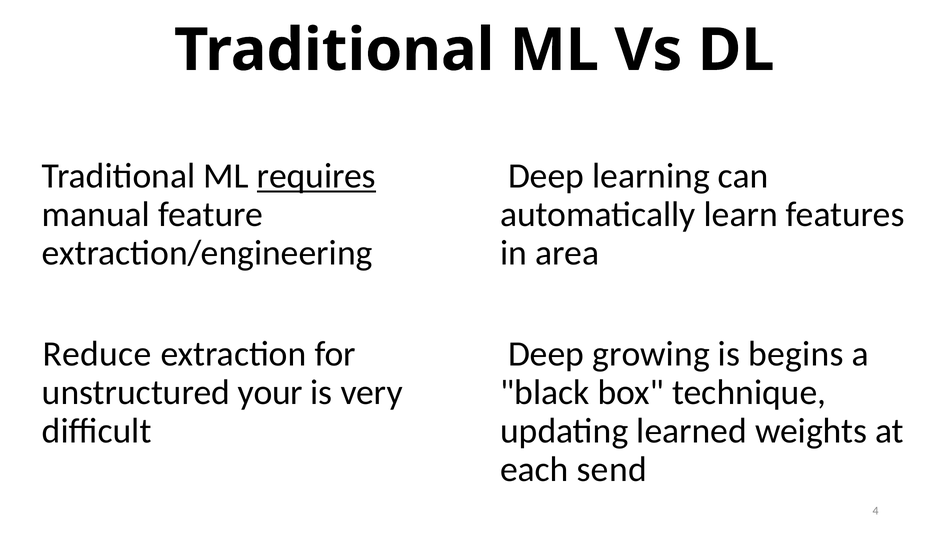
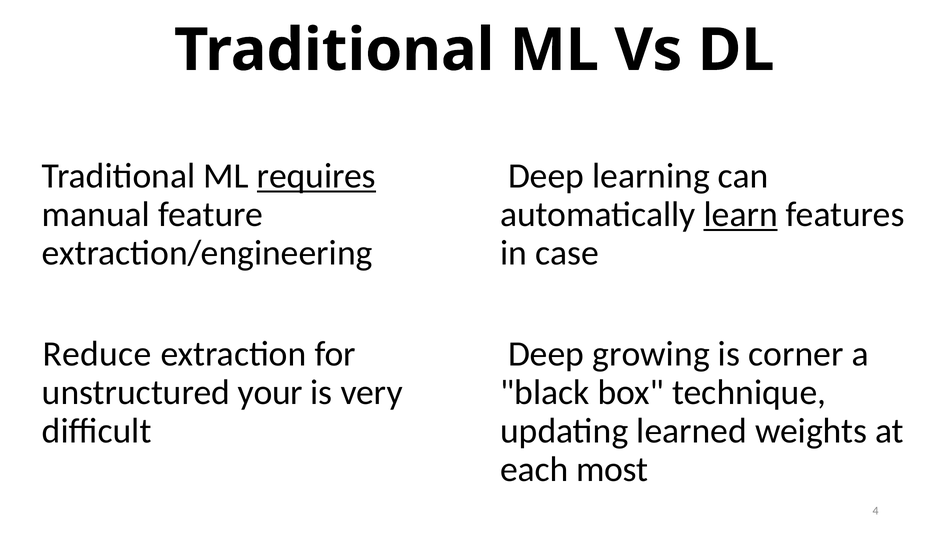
learn underline: none -> present (741, 215)
area: area -> case (567, 253)
begins: begins -> corner (796, 354)
send: send -> most (612, 469)
